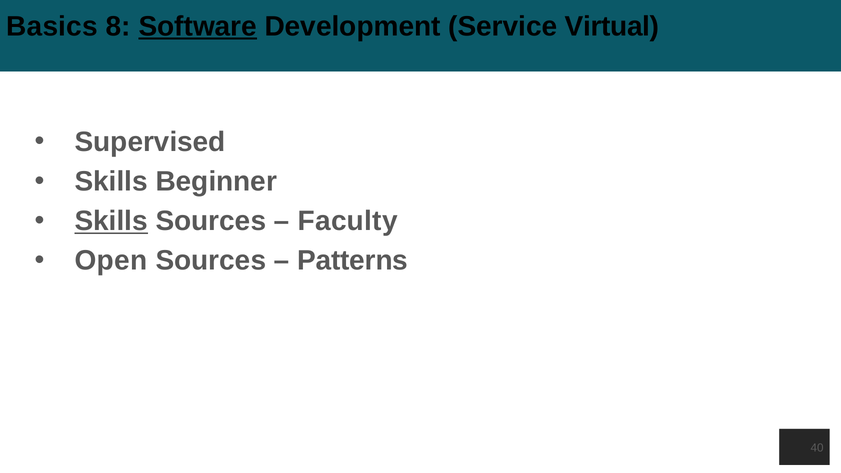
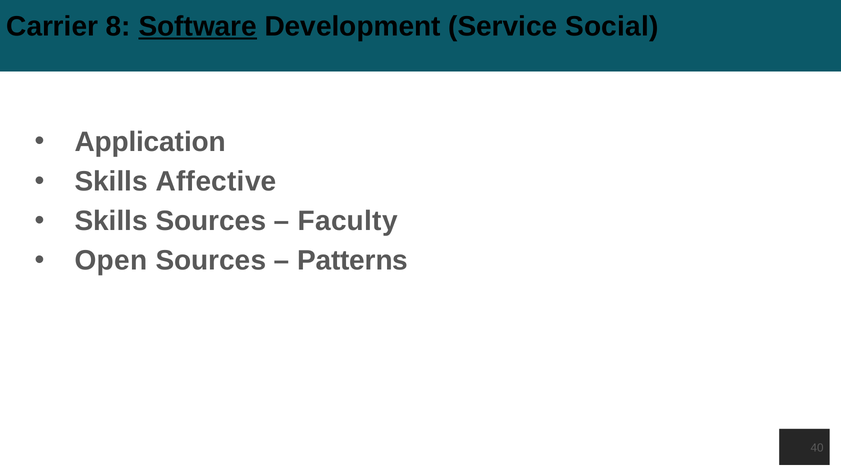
Basics: Basics -> Carrier (52, 26)
Virtual: Virtual -> Social (612, 26)
Supervised: Supervised -> Application (150, 142)
Beginner: Beginner -> Affective (216, 181)
Skills underline: present -> none (111, 221)
